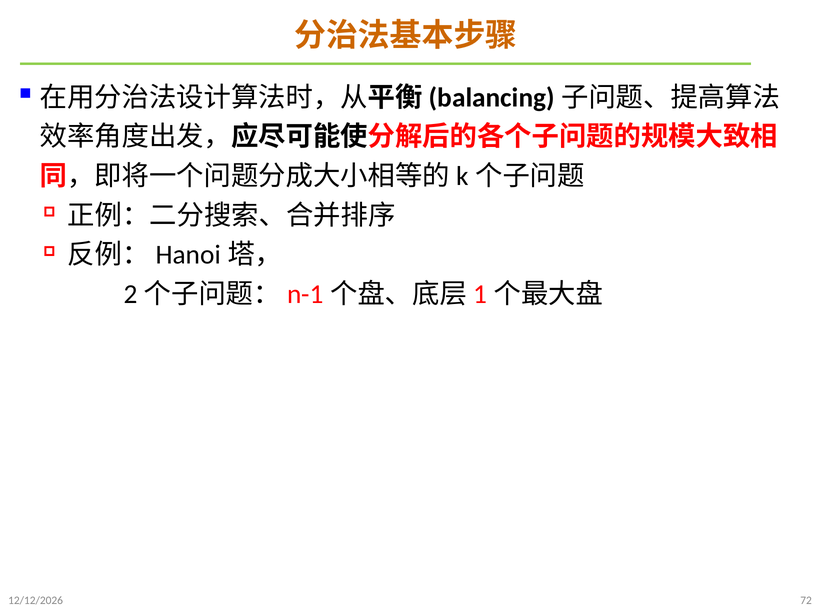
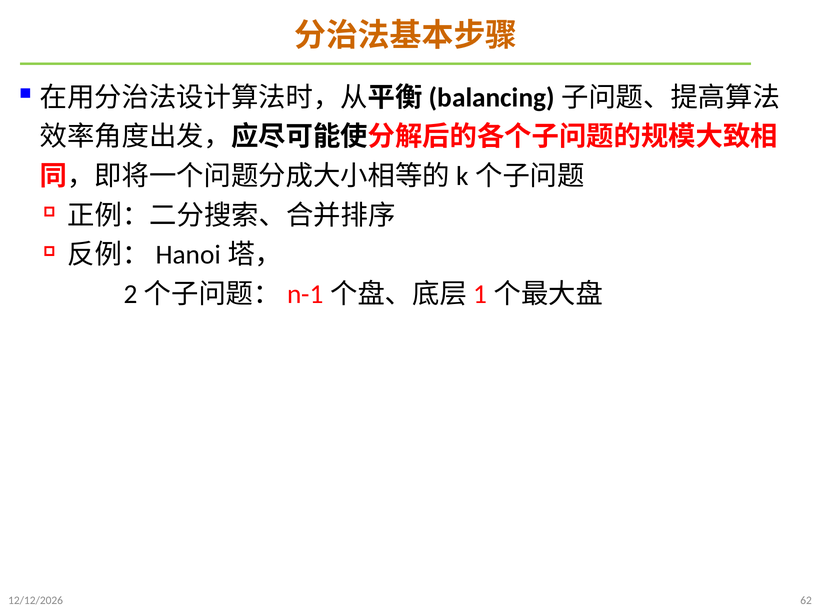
72: 72 -> 62 (806, 601)
